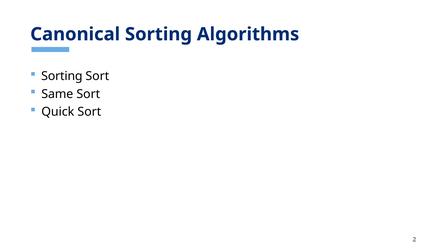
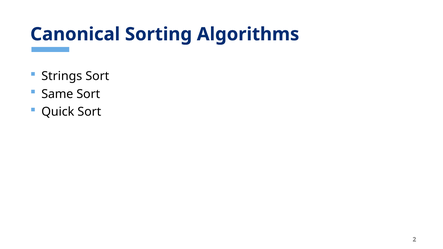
Sorting: Sorting -> Strings (62, 76)
